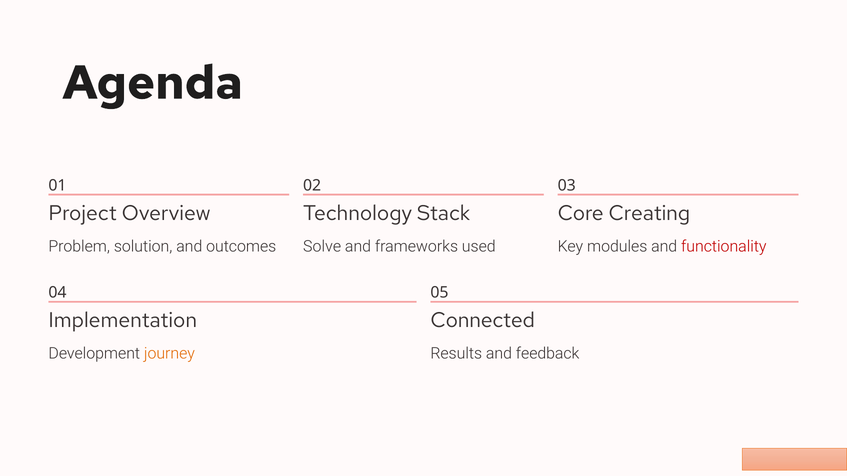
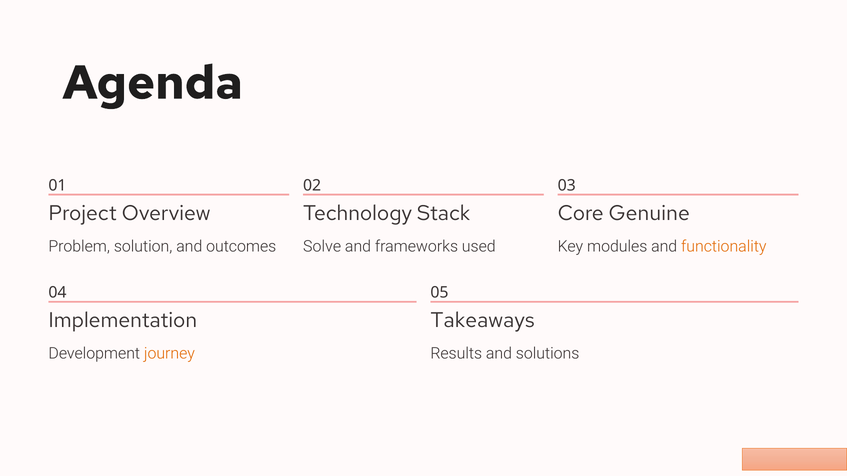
Creating: Creating -> Genuine (649, 213)
functionality colour: red -> orange (724, 247)
Connected: Connected -> Takeaways (483, 321)
feedback: feedback -> solutions (548, 354)
